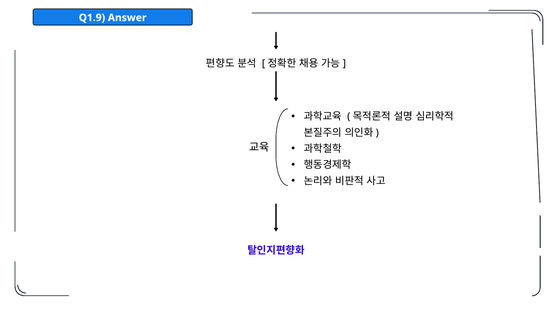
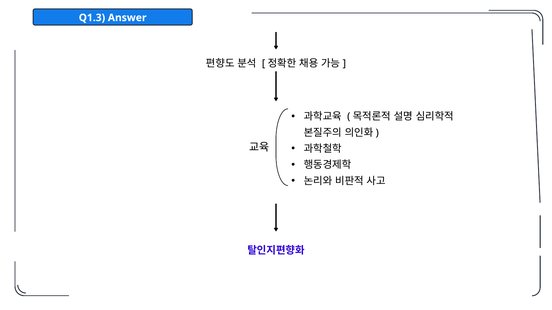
Q1.9: Q1.9 -> Q1.3 (92, 18)
